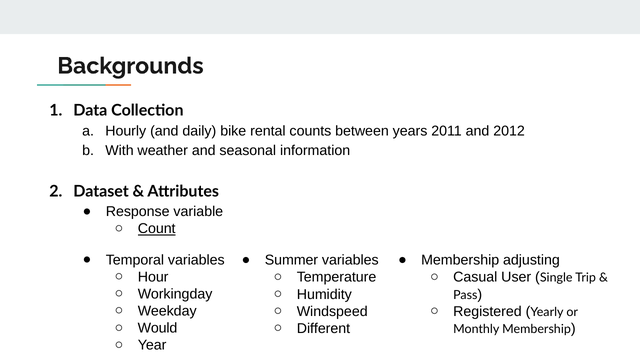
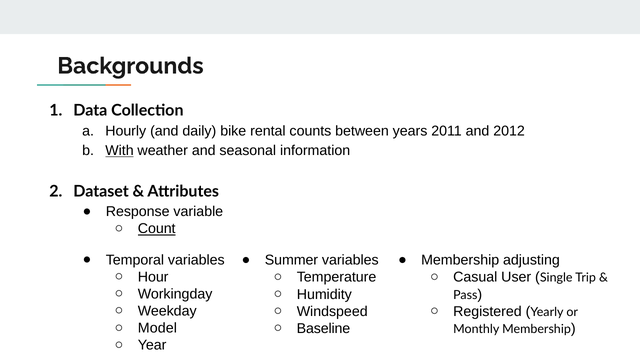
With underline: none -> present (119, 151)
Would: Would -> Model (157, 328)
Different: Different -> Baseline (323, 328)
